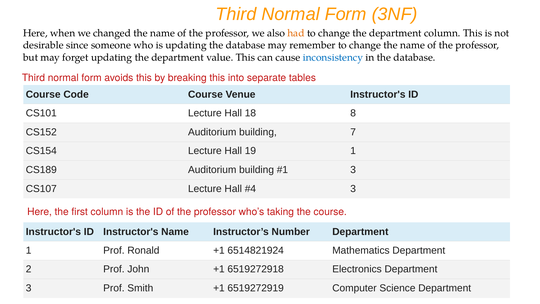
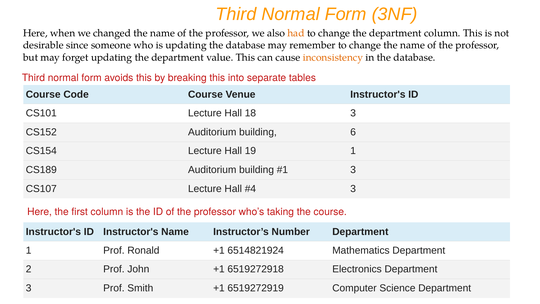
inconsistency colour: blue -> orange (333, 57)
18 8: 8 -> 3 (353, 113)
7: 7 -> 6 (353, 132)
